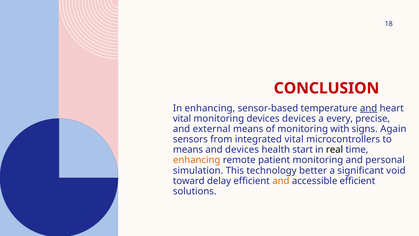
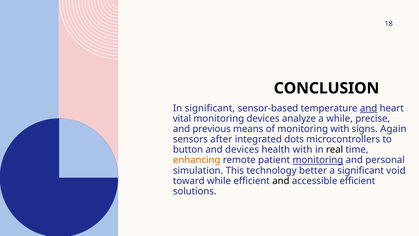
CONCLUSION colour: red -> black (327, 88)
In enhancing: enhancing -> significant (210, 108)
devices devices: devices -> analyze (299, 118)
a every: every -> while (340, 118)
external: external -> previous (212, 129)
from: from -> after (221, 139)
integrated vital: vital -> dots (294, 139)
means: means -> button (188, 150)
health start: start -> with (303, 150)
monitoring underline: none -> present (318, 160)
toward delay: delay -> while (219, 181)
and colour: orange -> black (281, 181)
